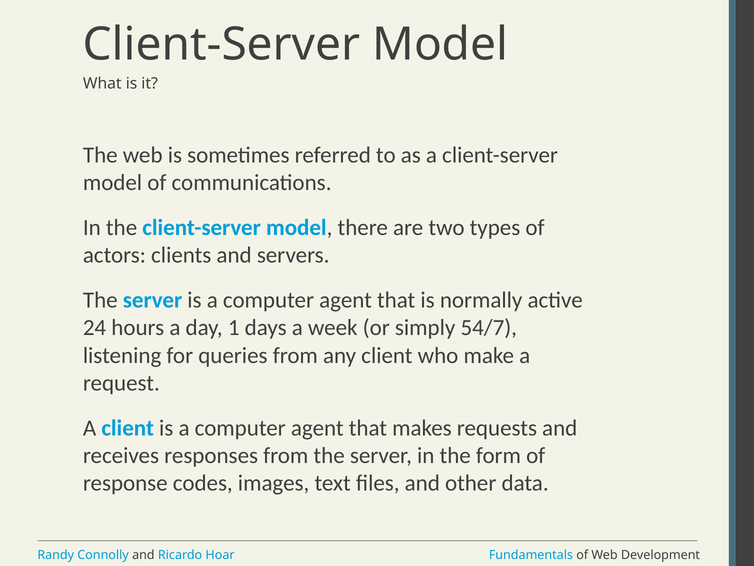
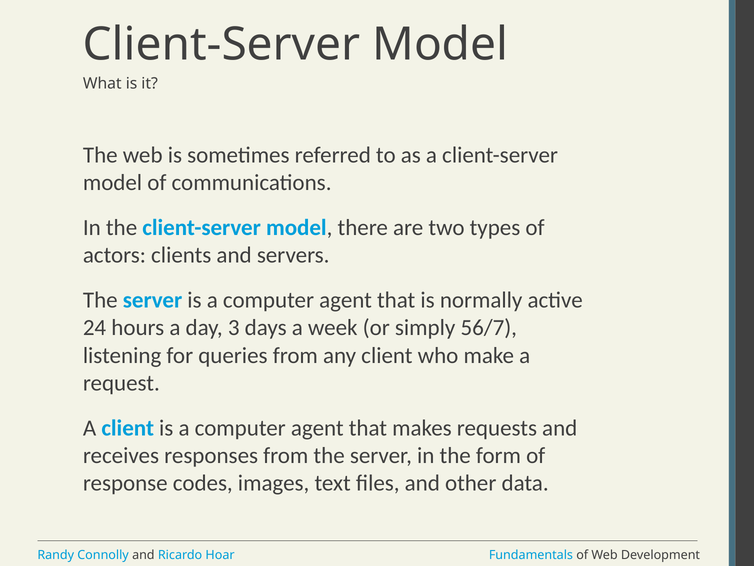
1: 1 -> 3 (234, 327)
54/7: 54/7 -> 56/7 (489, 327)
